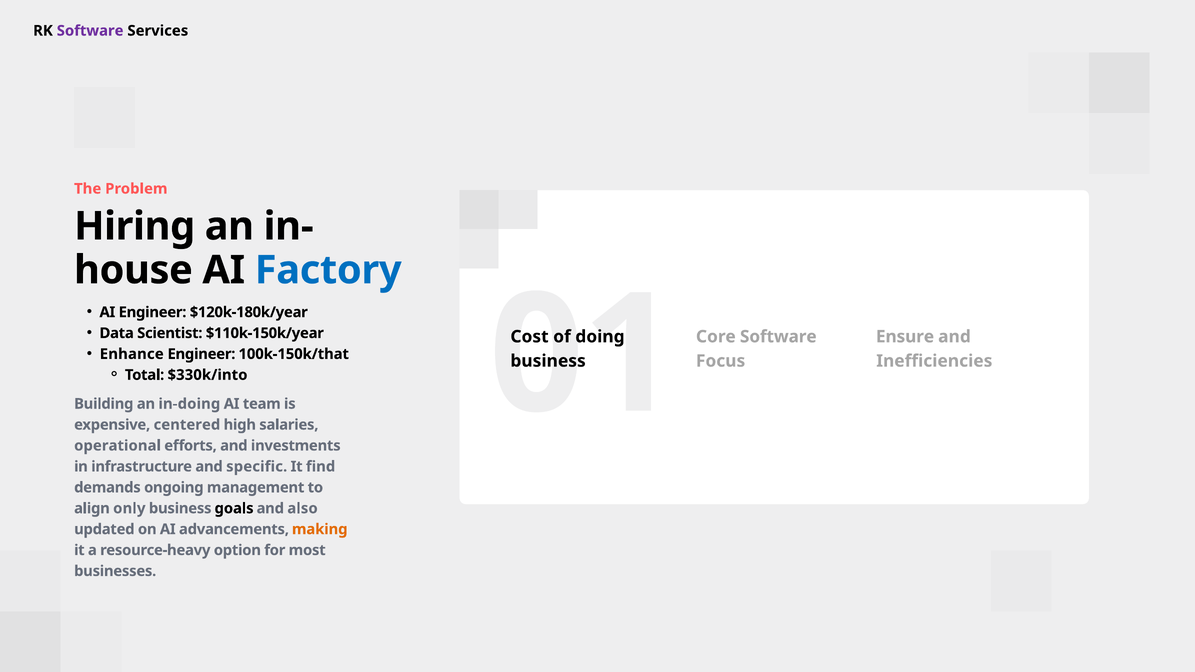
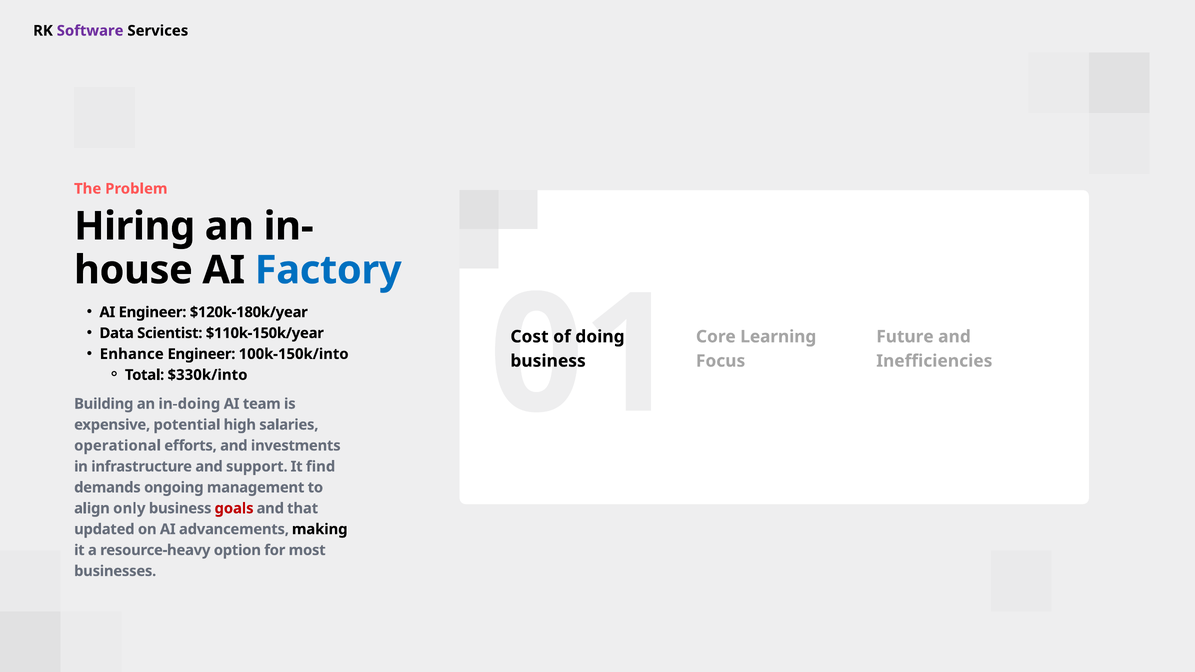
Core Software: Software -> Learning (778, 337)
Ensure: Ensure -> Future (905, 337)
100k-150k/that: 100k-150k/that -> 100k-150k/into (294, 354)
centered: centered -> potential (187, 425)
specific: specific -> support (257, 467)
goals colour: black -> red (234, 508)
also: also -> that (303, 508)
making colour: orange -> black (320, 529)
